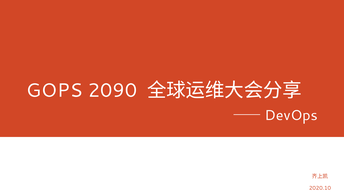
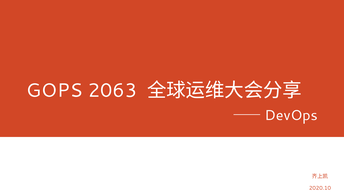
2090: 2090 -> 2063 (112, 91)
